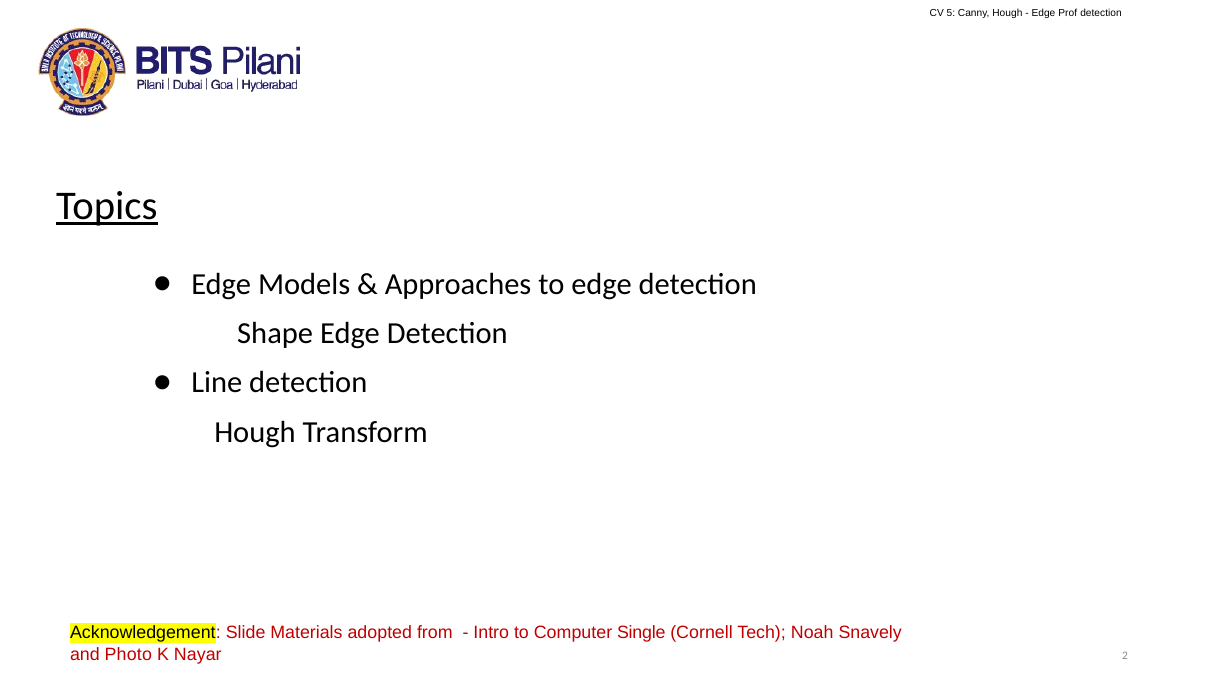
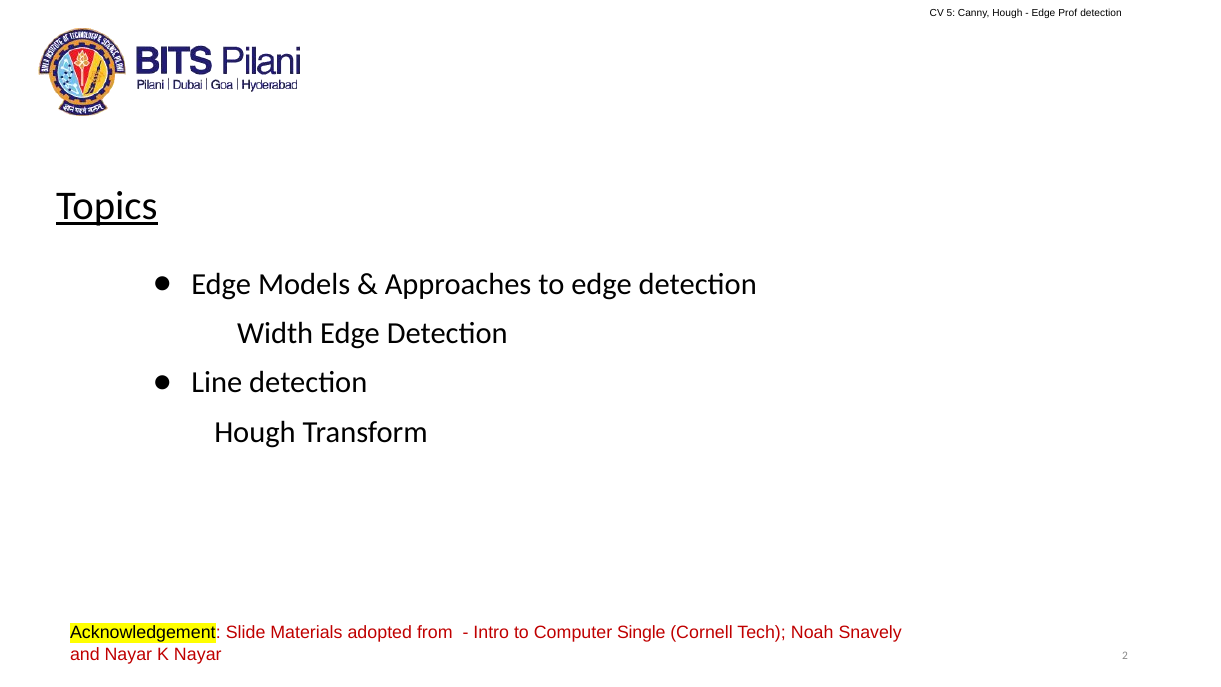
Shape: Shape -> Width (275, 333)
and Photo: Photo -> Nayar (128, 654)
